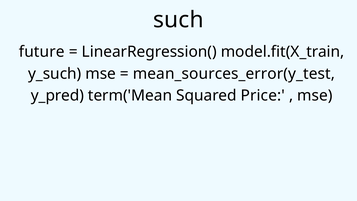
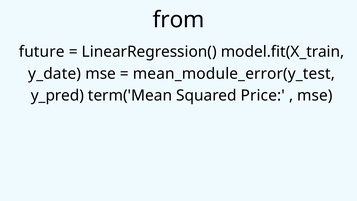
such: such -> from (179, 20)
y_such: y_such -> y_date (55, 74)
mean_sources_error(y_test: mean_sources_error(y_test -> mean_module_error(y_test (234, 74)
